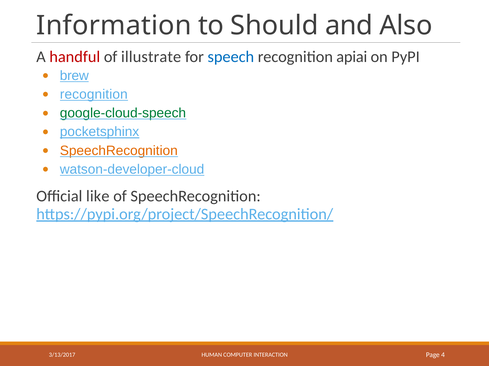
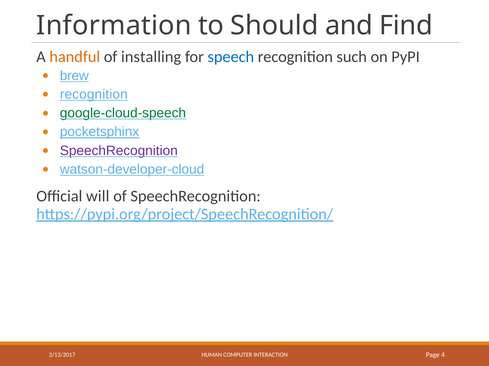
Also: Also -> Find (406, 26)
handful colour: red -> orange (75, 57)
illustrate: illustrate -> installing (151, 57)
apiai: apiai -> such (352, 57)
SpeechRecognition colour: orange -> purple (119, 151)
like: like -> will (98, 197)
